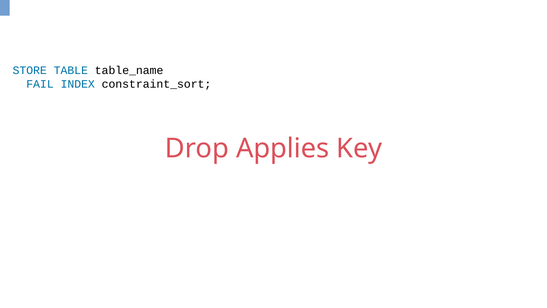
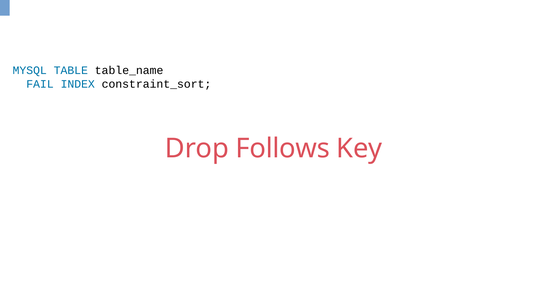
STORE: STORE -> MYSQL (30, 70)
Applies: Applies -> Follows (283, 148)
